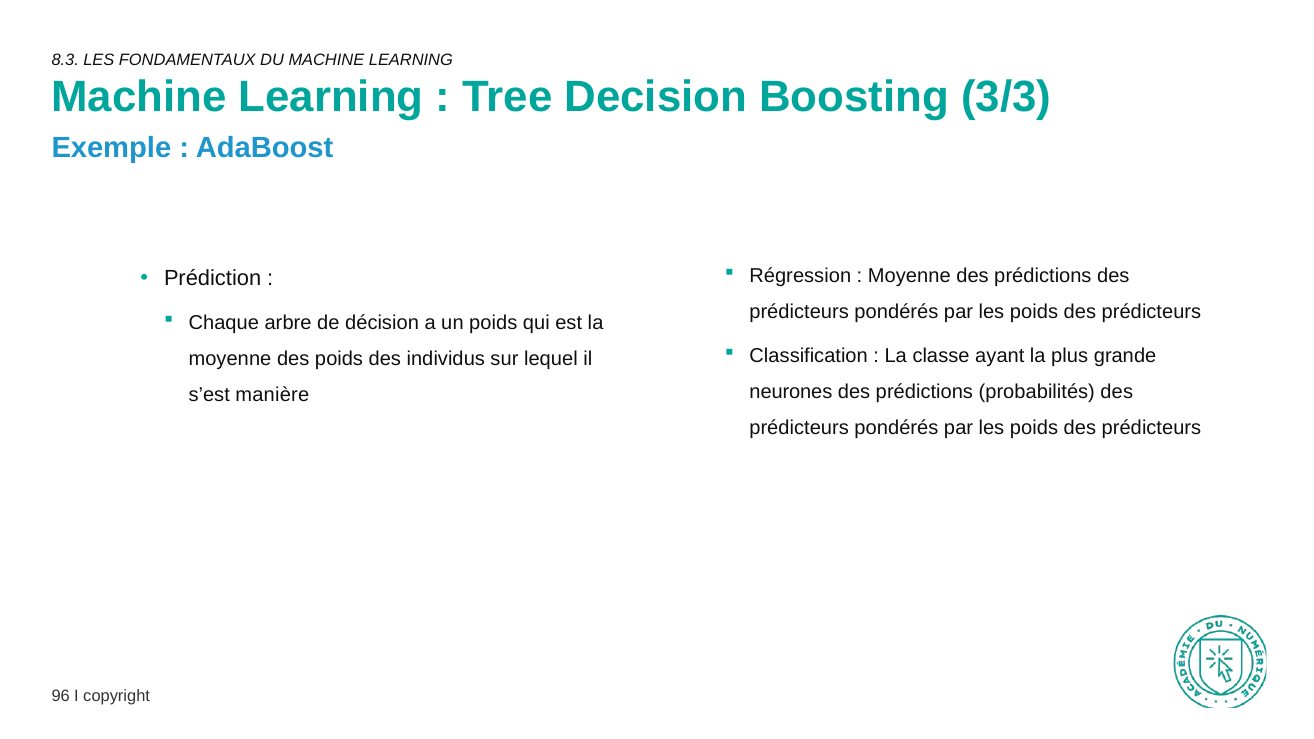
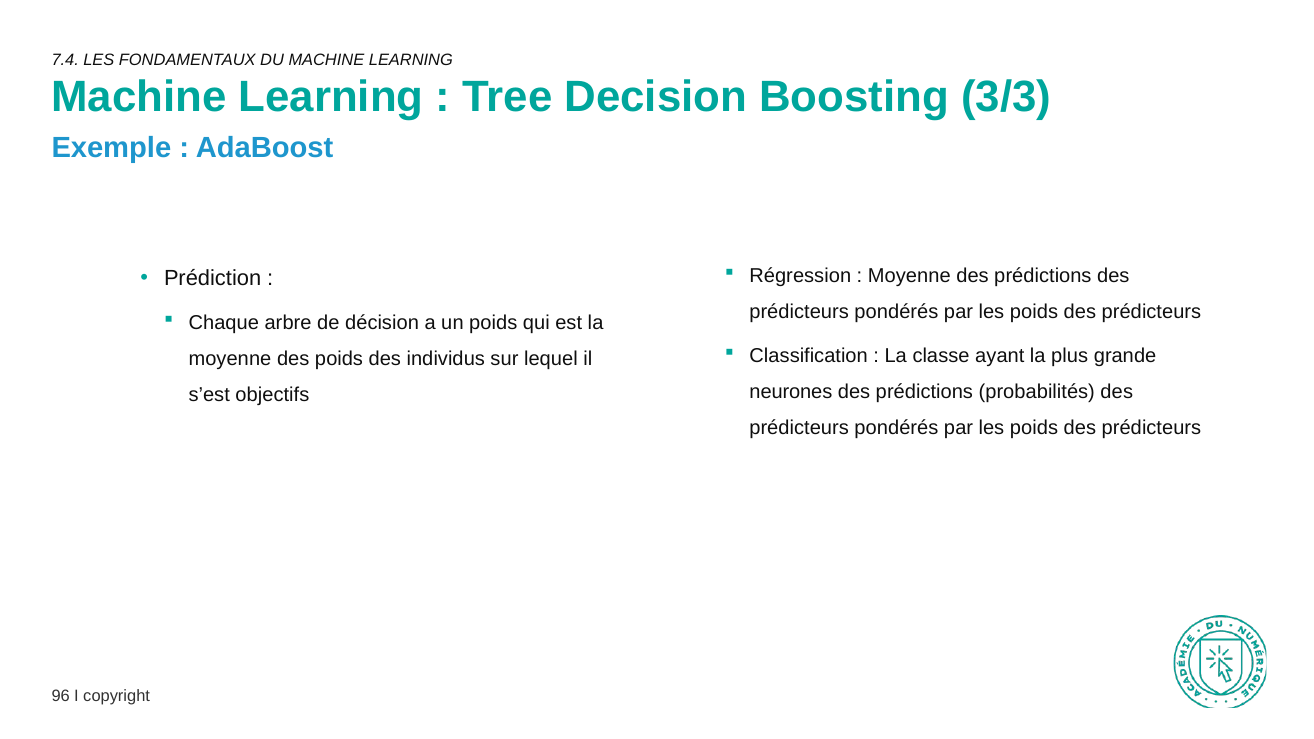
8.3: 8.3 -> 7.4 (65, 60)
manière: manière -> objectifs (272, 395)
